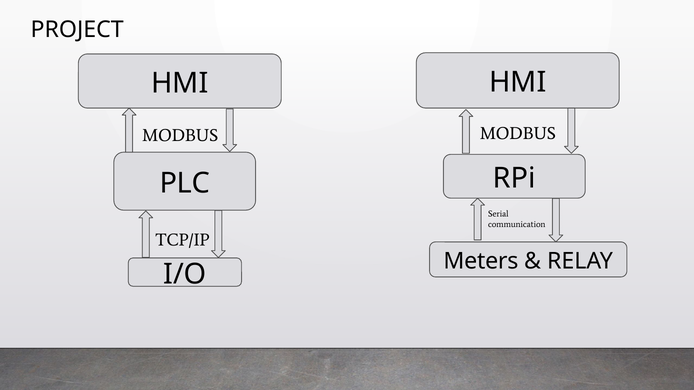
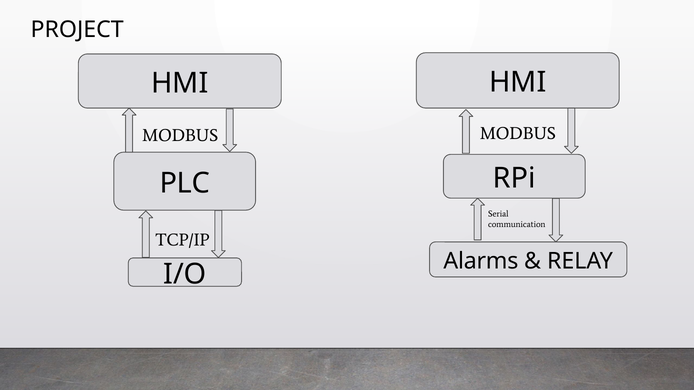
Meters: Meters -> Alarms (481, 261)
